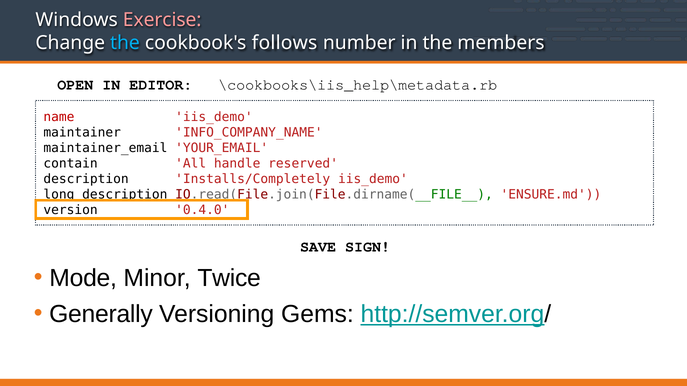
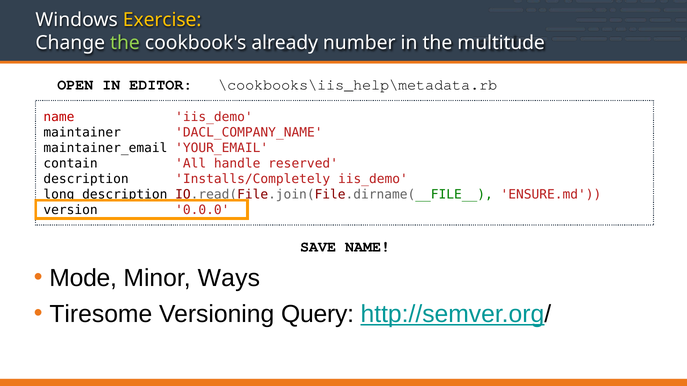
Exercise colour: pink -> yellow (162, 20)
the colour: light blue -> light green (125, 43)
follows: follows -> already (285, 43)
members: members -> multitude (501, 43)
INFO_COMPANY_NAME: INFO_COMPANY_NAME -> DACL_COMPANY_NAME (249, 133)
0.4.0: 0.4.0 -> 0.0.0 (202, 210)
SAVE SIGN: SIGN -> NAME (368, 247)
Twice: Twice -> Ways (229, 278)
Generally: Generally -> Tiresome (101, 314)
Gems: Gems -> Query (318, 314)
